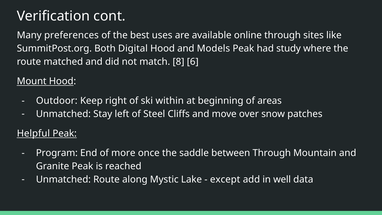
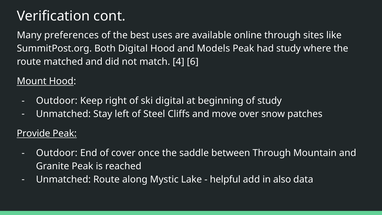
8: 8 -> 4 (178, 62)
ski within: within -> digital (170, 101)
of areas: areas -> study (270, 101)
Helpful: Helpful -> Provide (33, 133)
Program: Program -> Outdoor (57, 153)
more: more -> cover (123, 153)
except: except -> helpful (225, 179)
well: well -> also (282, 179)
